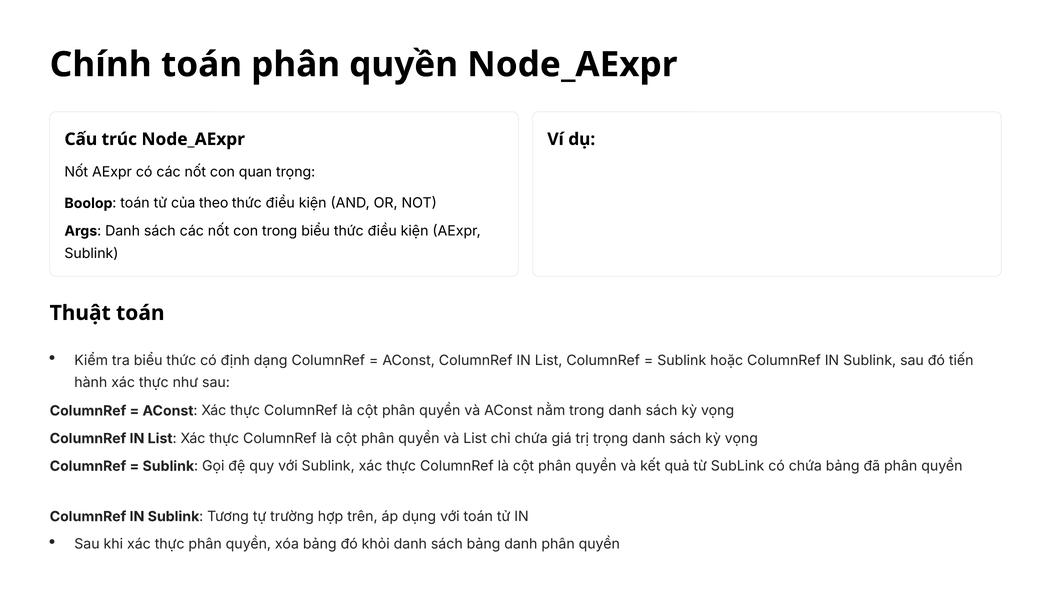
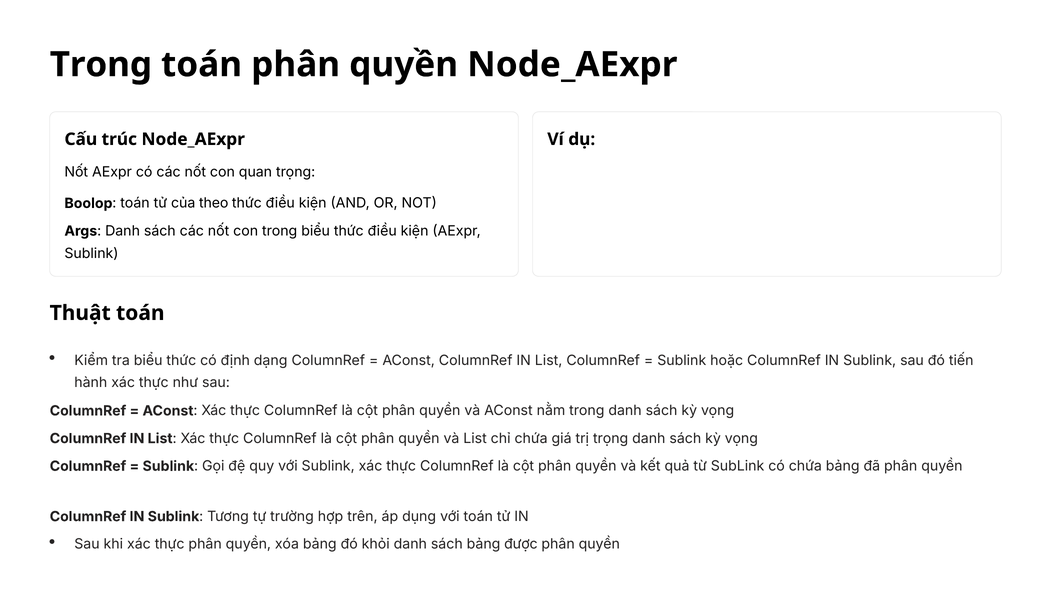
Chính: Chính -> Trong (101, 65)
bảng danh: danh -> được (521, 544)
